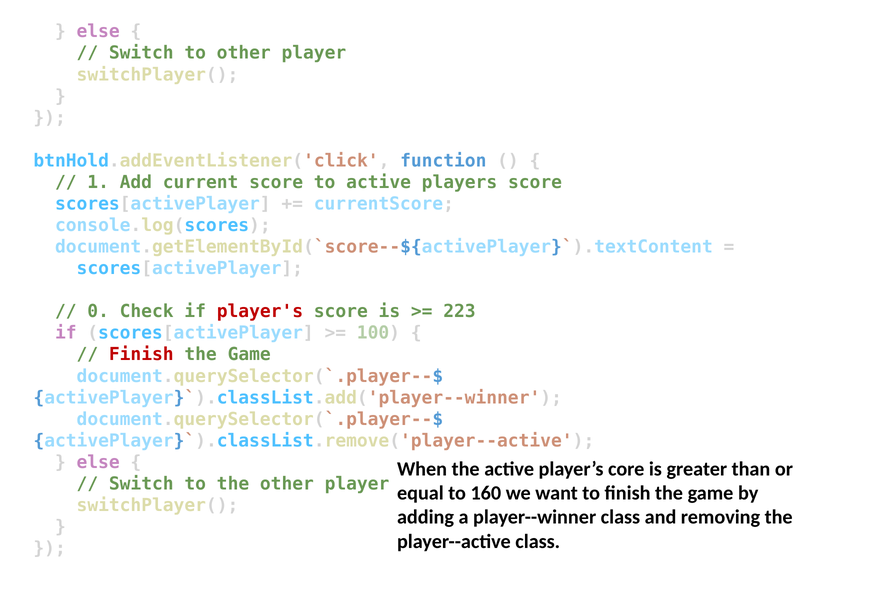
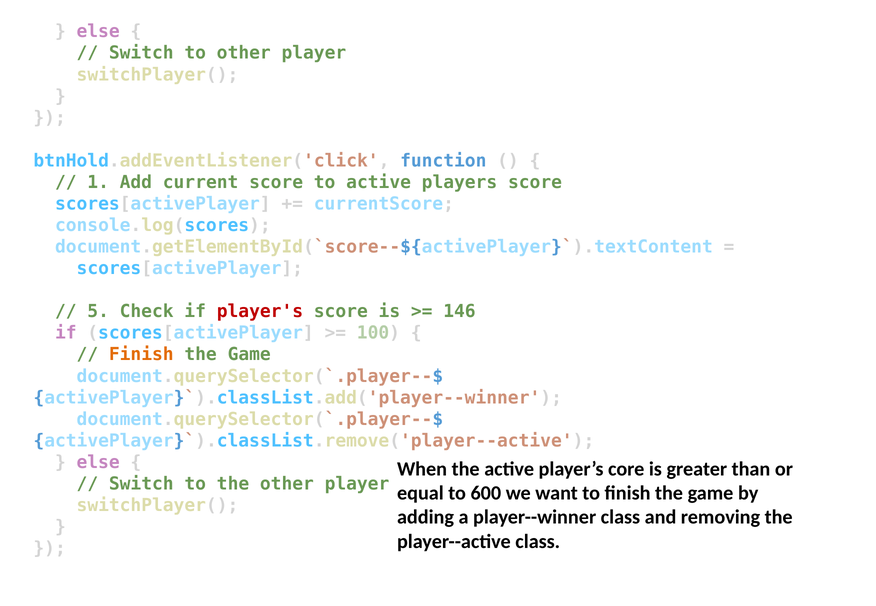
0: 0 -> 5 (98, 312)
223: 223 -> 146 (459, 312)
Finish colour: red -> orange (141, 355)
160: 160 -> 600 (486, 493)
